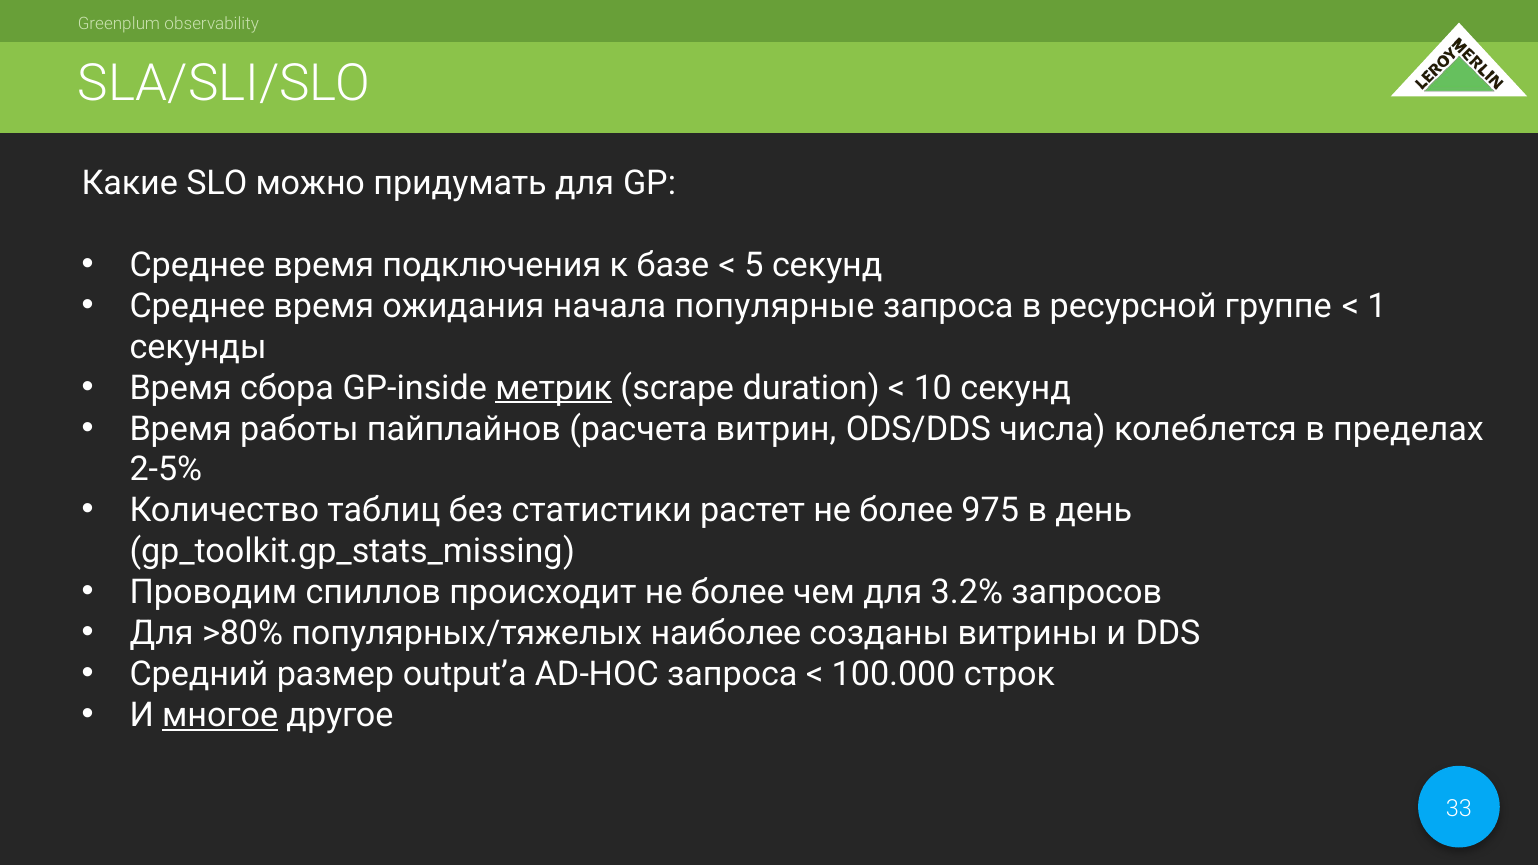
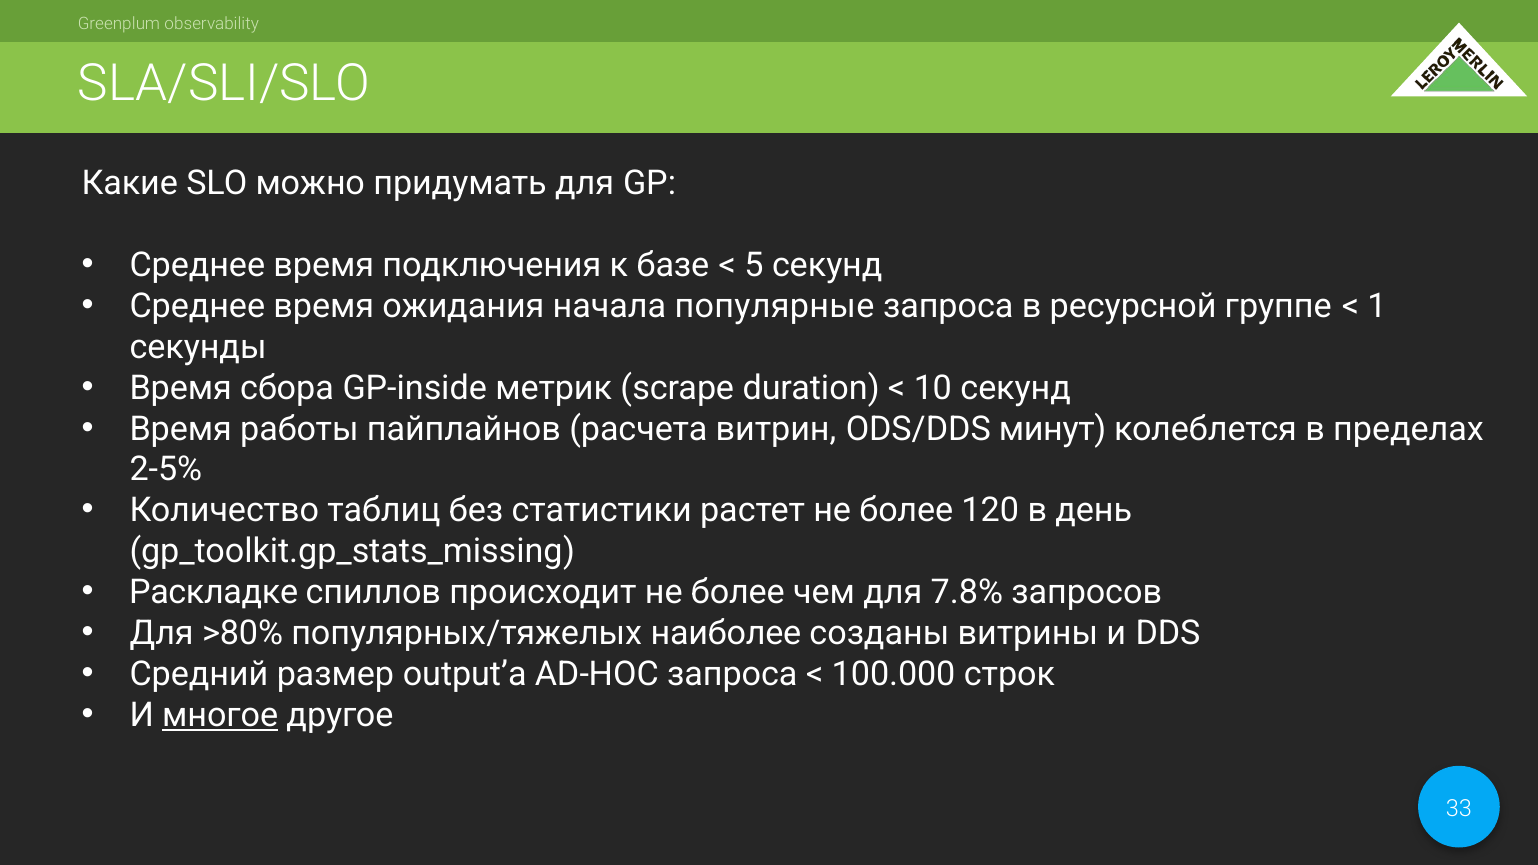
метрик underline: present -> none (554, 388)
числа: числа -> минут (1053, 429)
975: 975 -> 120 (990, 511)
Проводим: Проводим -> Раскладке (214, 593)
3.2%: 3.2% -> 7.8% (967, 593)
